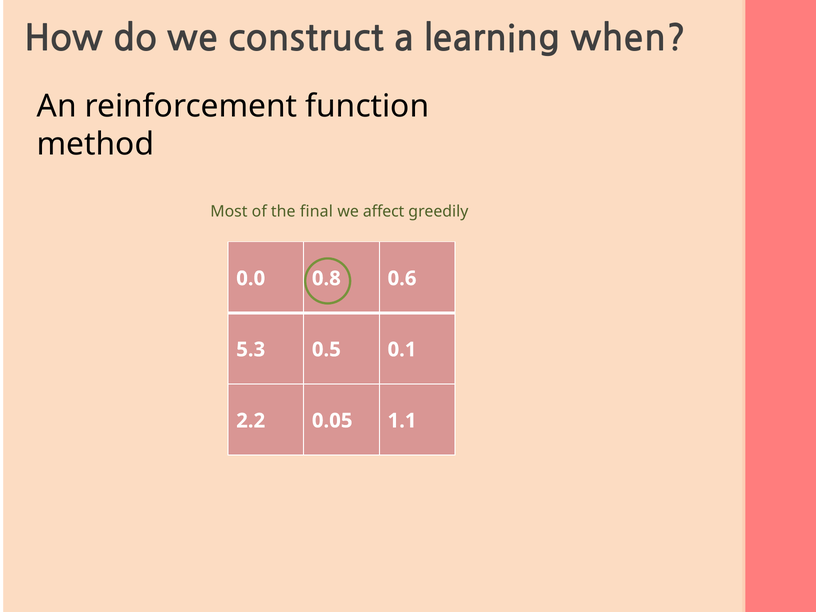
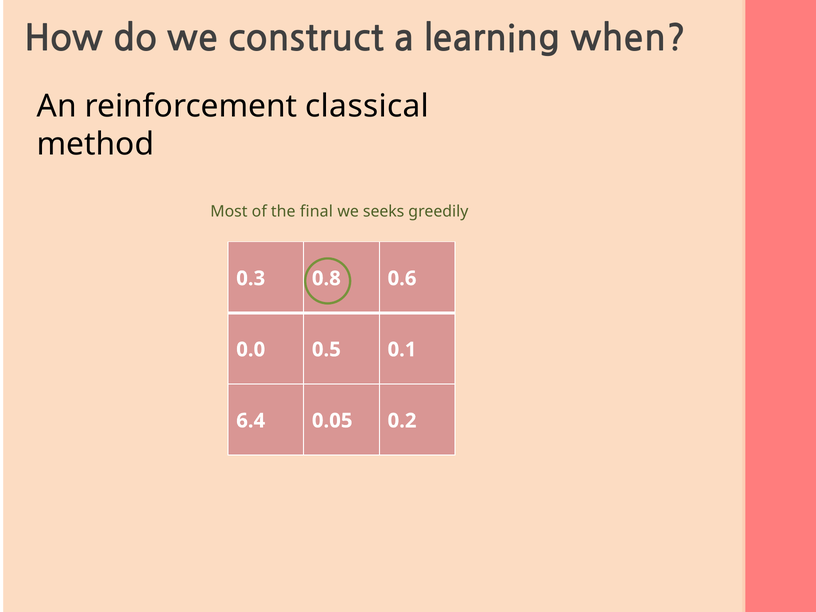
function: function -> classical (367, 106)
affect: affect -> seeks (384, 211)
0.0: 0.0 -> 0.3 (251, 278)
5.3: 5.3 -> 0.0 (251, 350)
2.2: 2.2 -> 6.4 (251, 421)
1.1: 1.1 -> 0.2 (402, 421)
